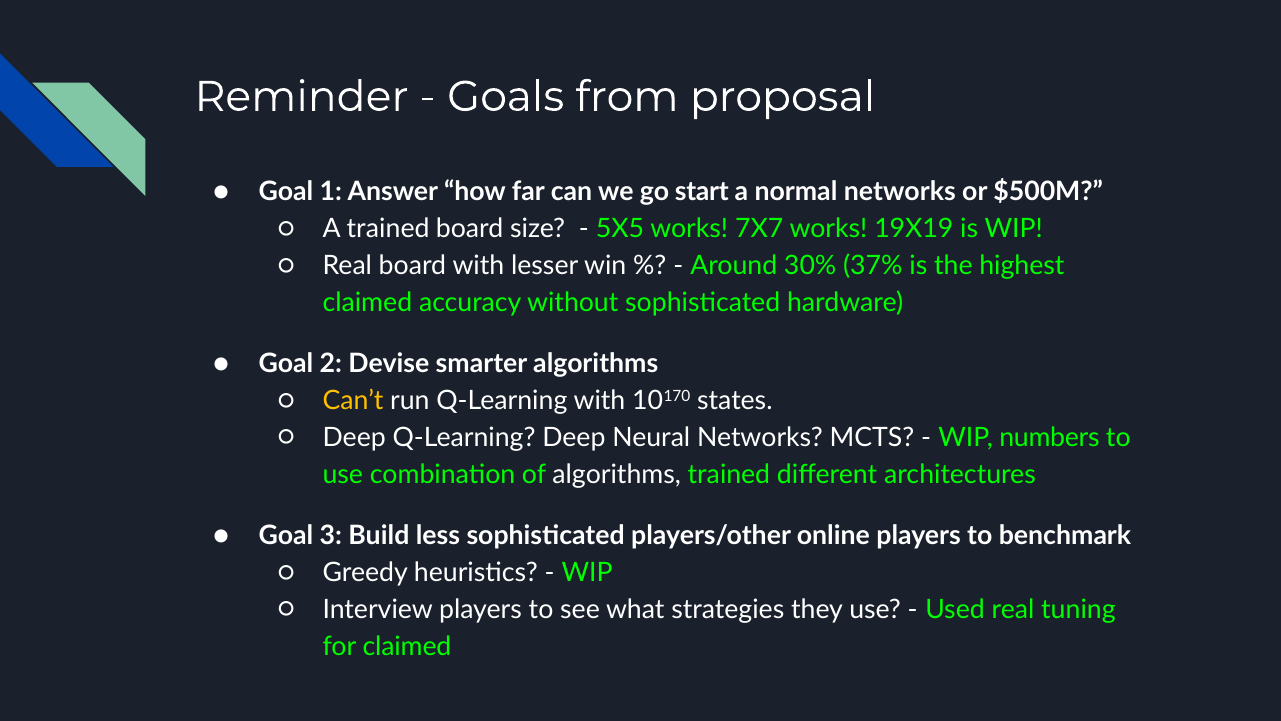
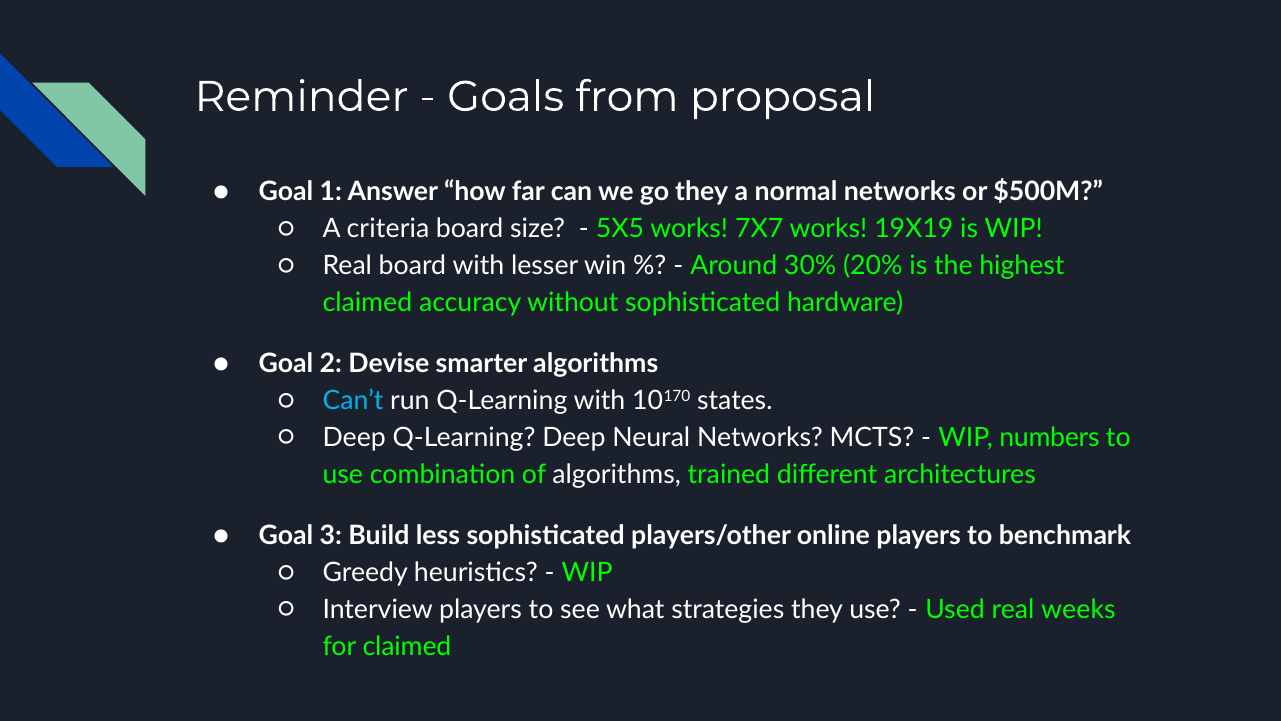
go start: start -> they (702, 192)
A trained: trained -> criteria (388, 229)
37%: 37% -> 20% (873, 265)
Can’t colour: yellow -> light blue (353, 400)
tuning: tuning -> weeks (1078, 609)
